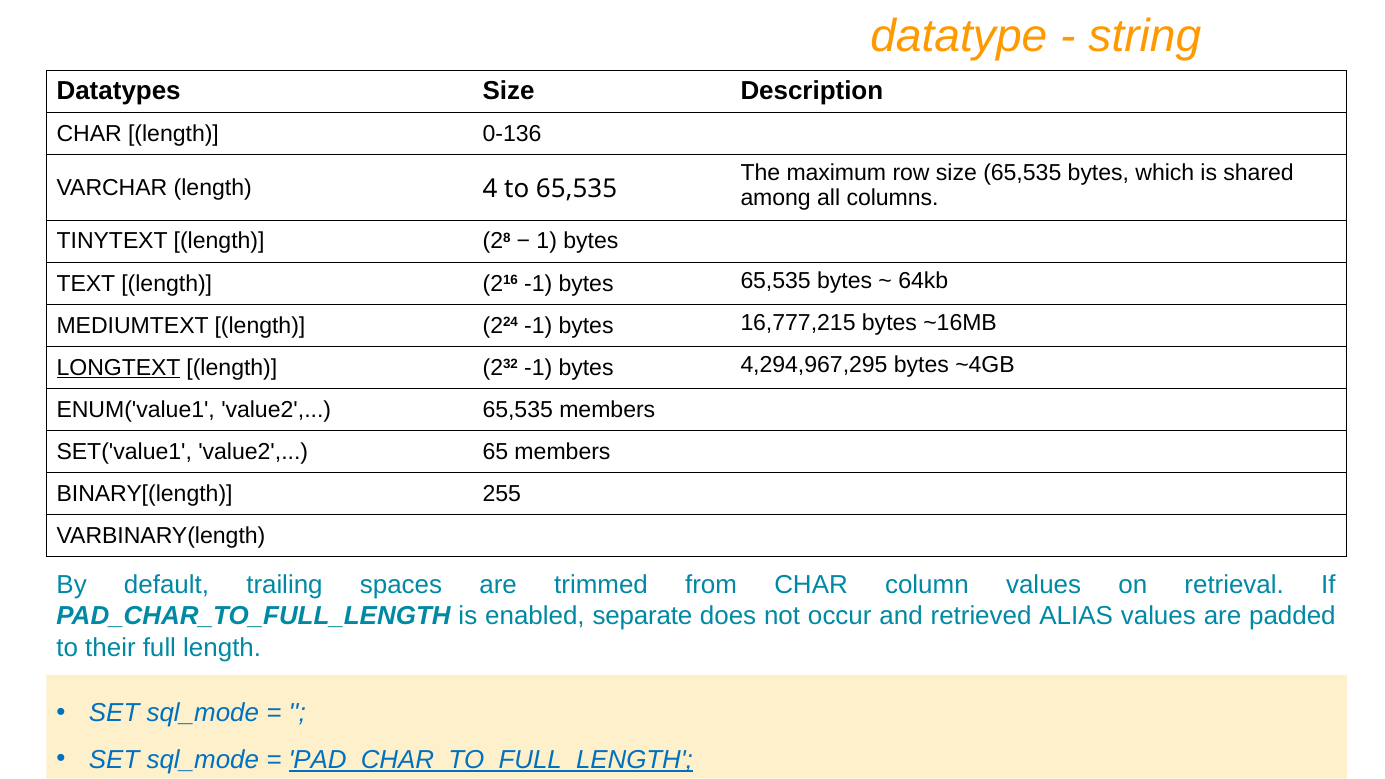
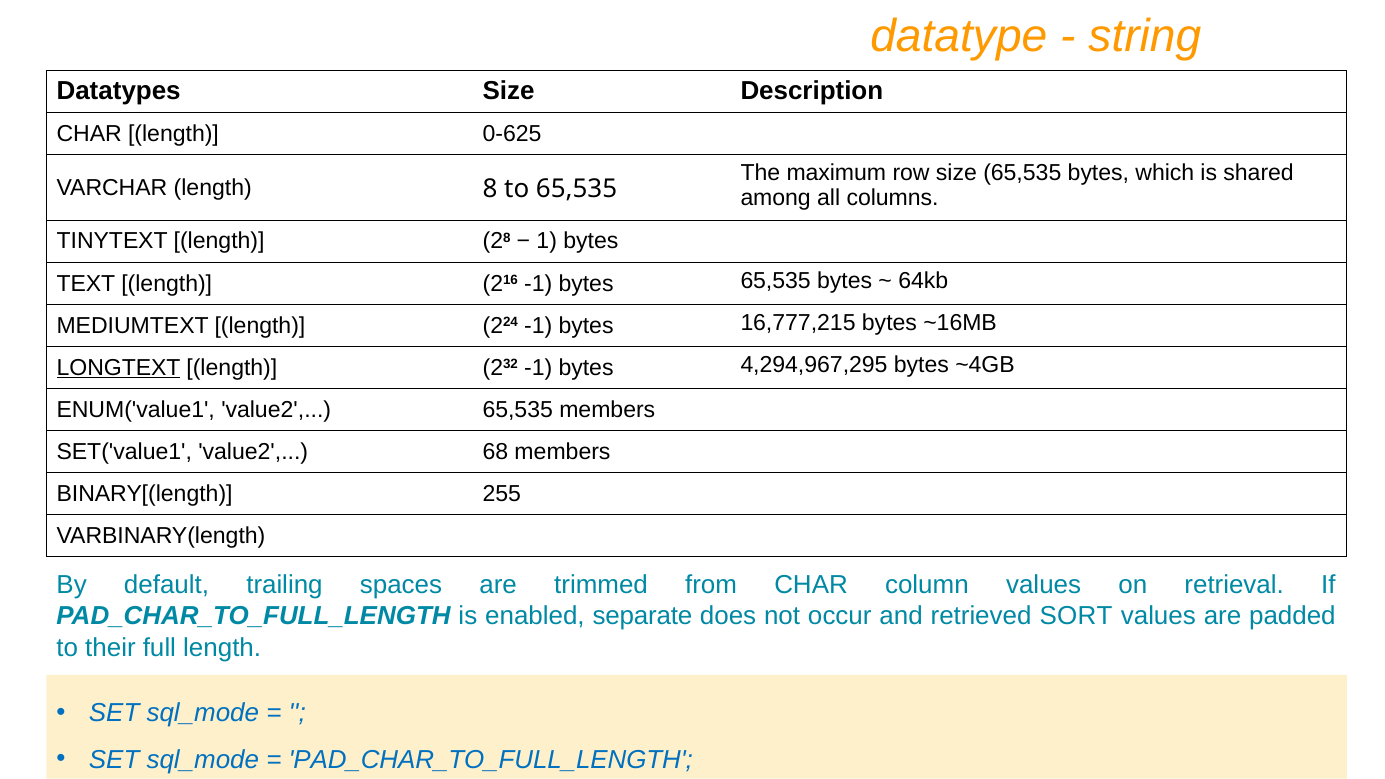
0-136: 0-136 -> 0-625 (512, 133)
4: 4 -> 8 (490, 189)
65: 65 -> 68 (495, 452)
ALIAS: ALIAS -> SORT (1076, 616)
PAD_CHAR_TO_FULL_LENGTH underline: present -> none (491, 760)
